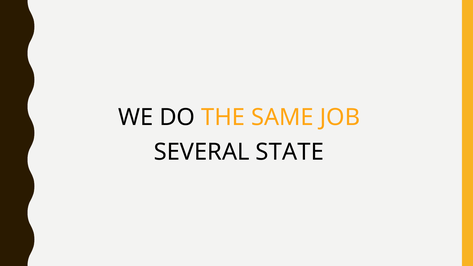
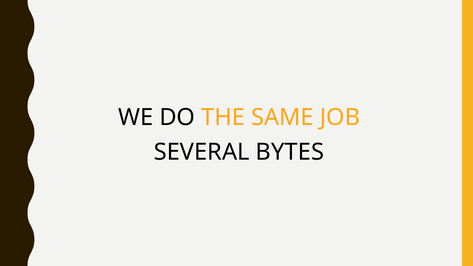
STATE: STATE -> BYTES (290, 152)
